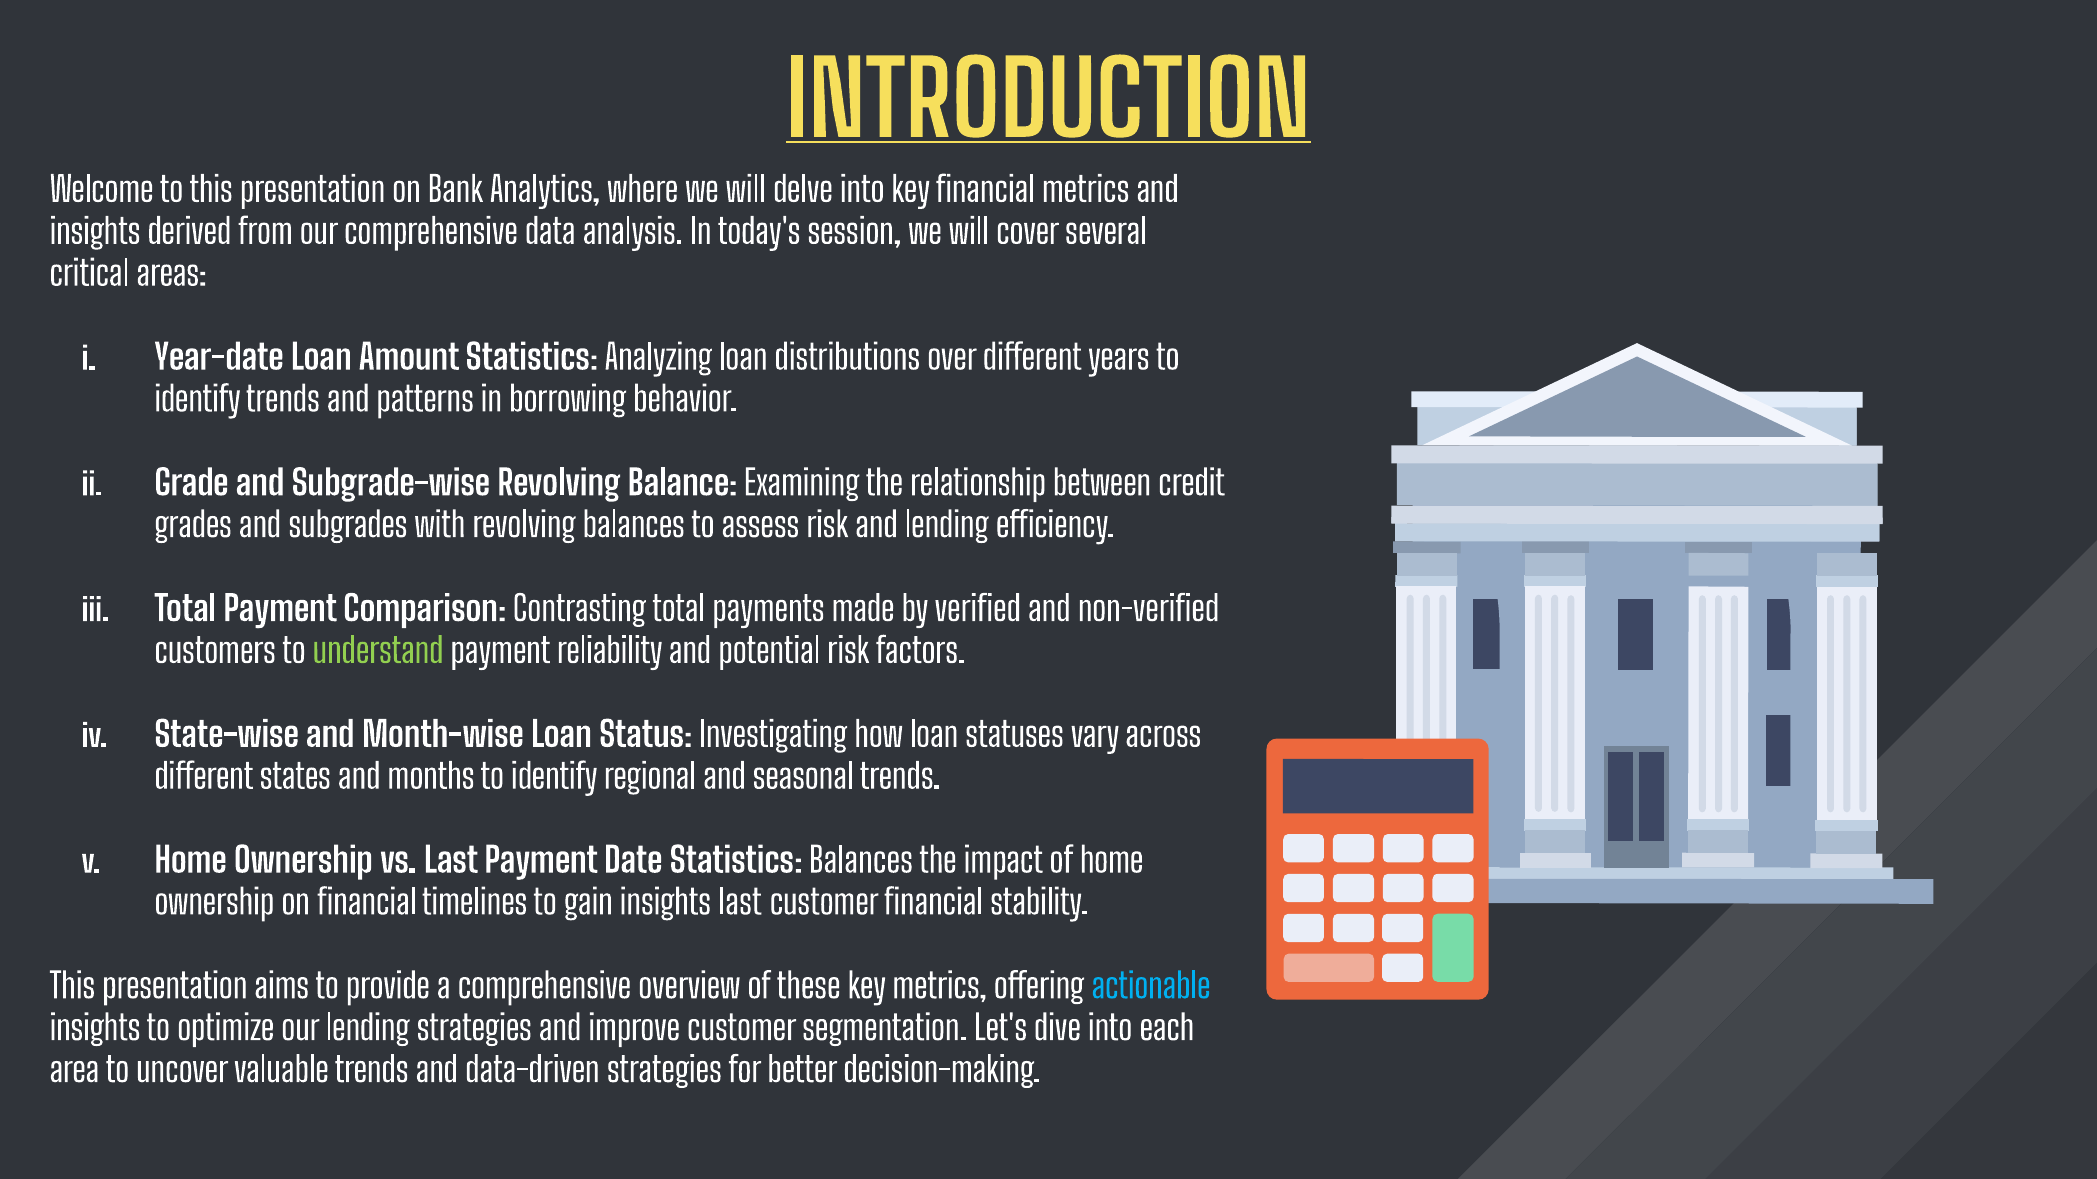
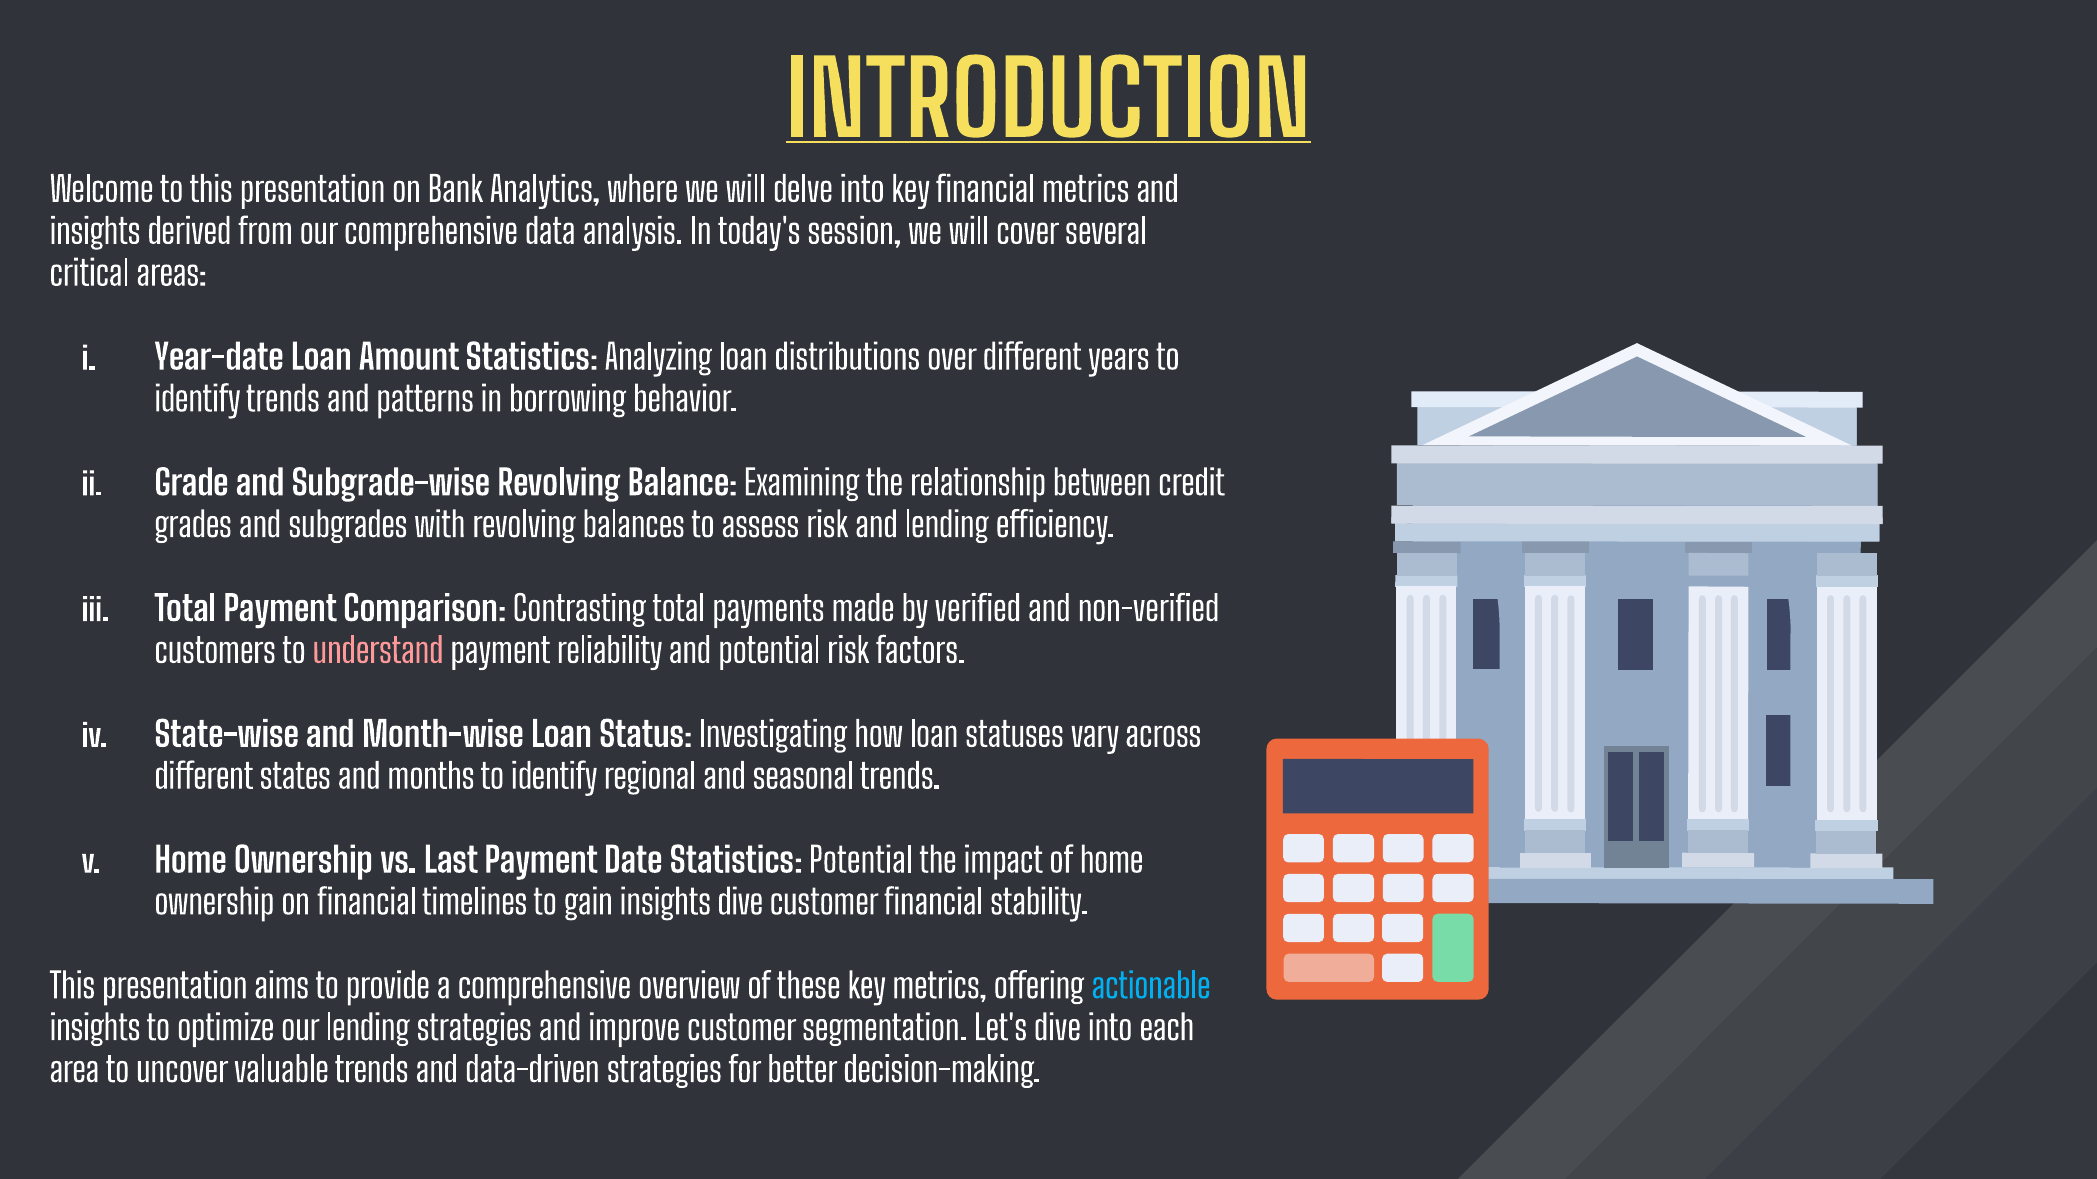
understand colour: light green -> pink (378, 652)
Statistics Balances: Balances -> Potential (861, 861)
insights last: last -> dive (740, 903)
